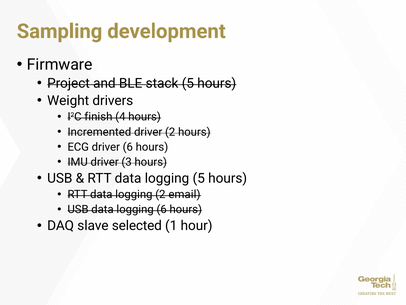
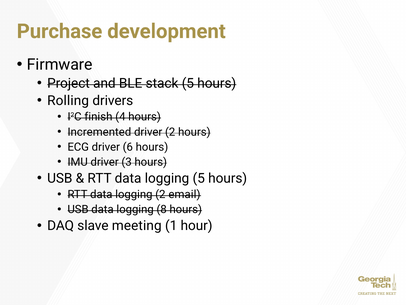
Sampling: Sampling -> Purchase (60, 31)
Weight: Weight -> Rolling (68, 100)
logging 6: 6 -> 8 (162, 209)
selected: selected -> meeting (137, 225)
